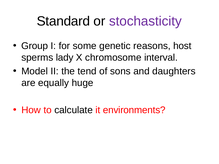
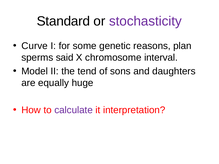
Group: Group -> Curve (35, 46)
host: host -> plan (182, 46)
lady: lady -> said (65, 58)
calculate colour: black -> purple (74, 110)
environments: environments -> interpretation (134, 110)
